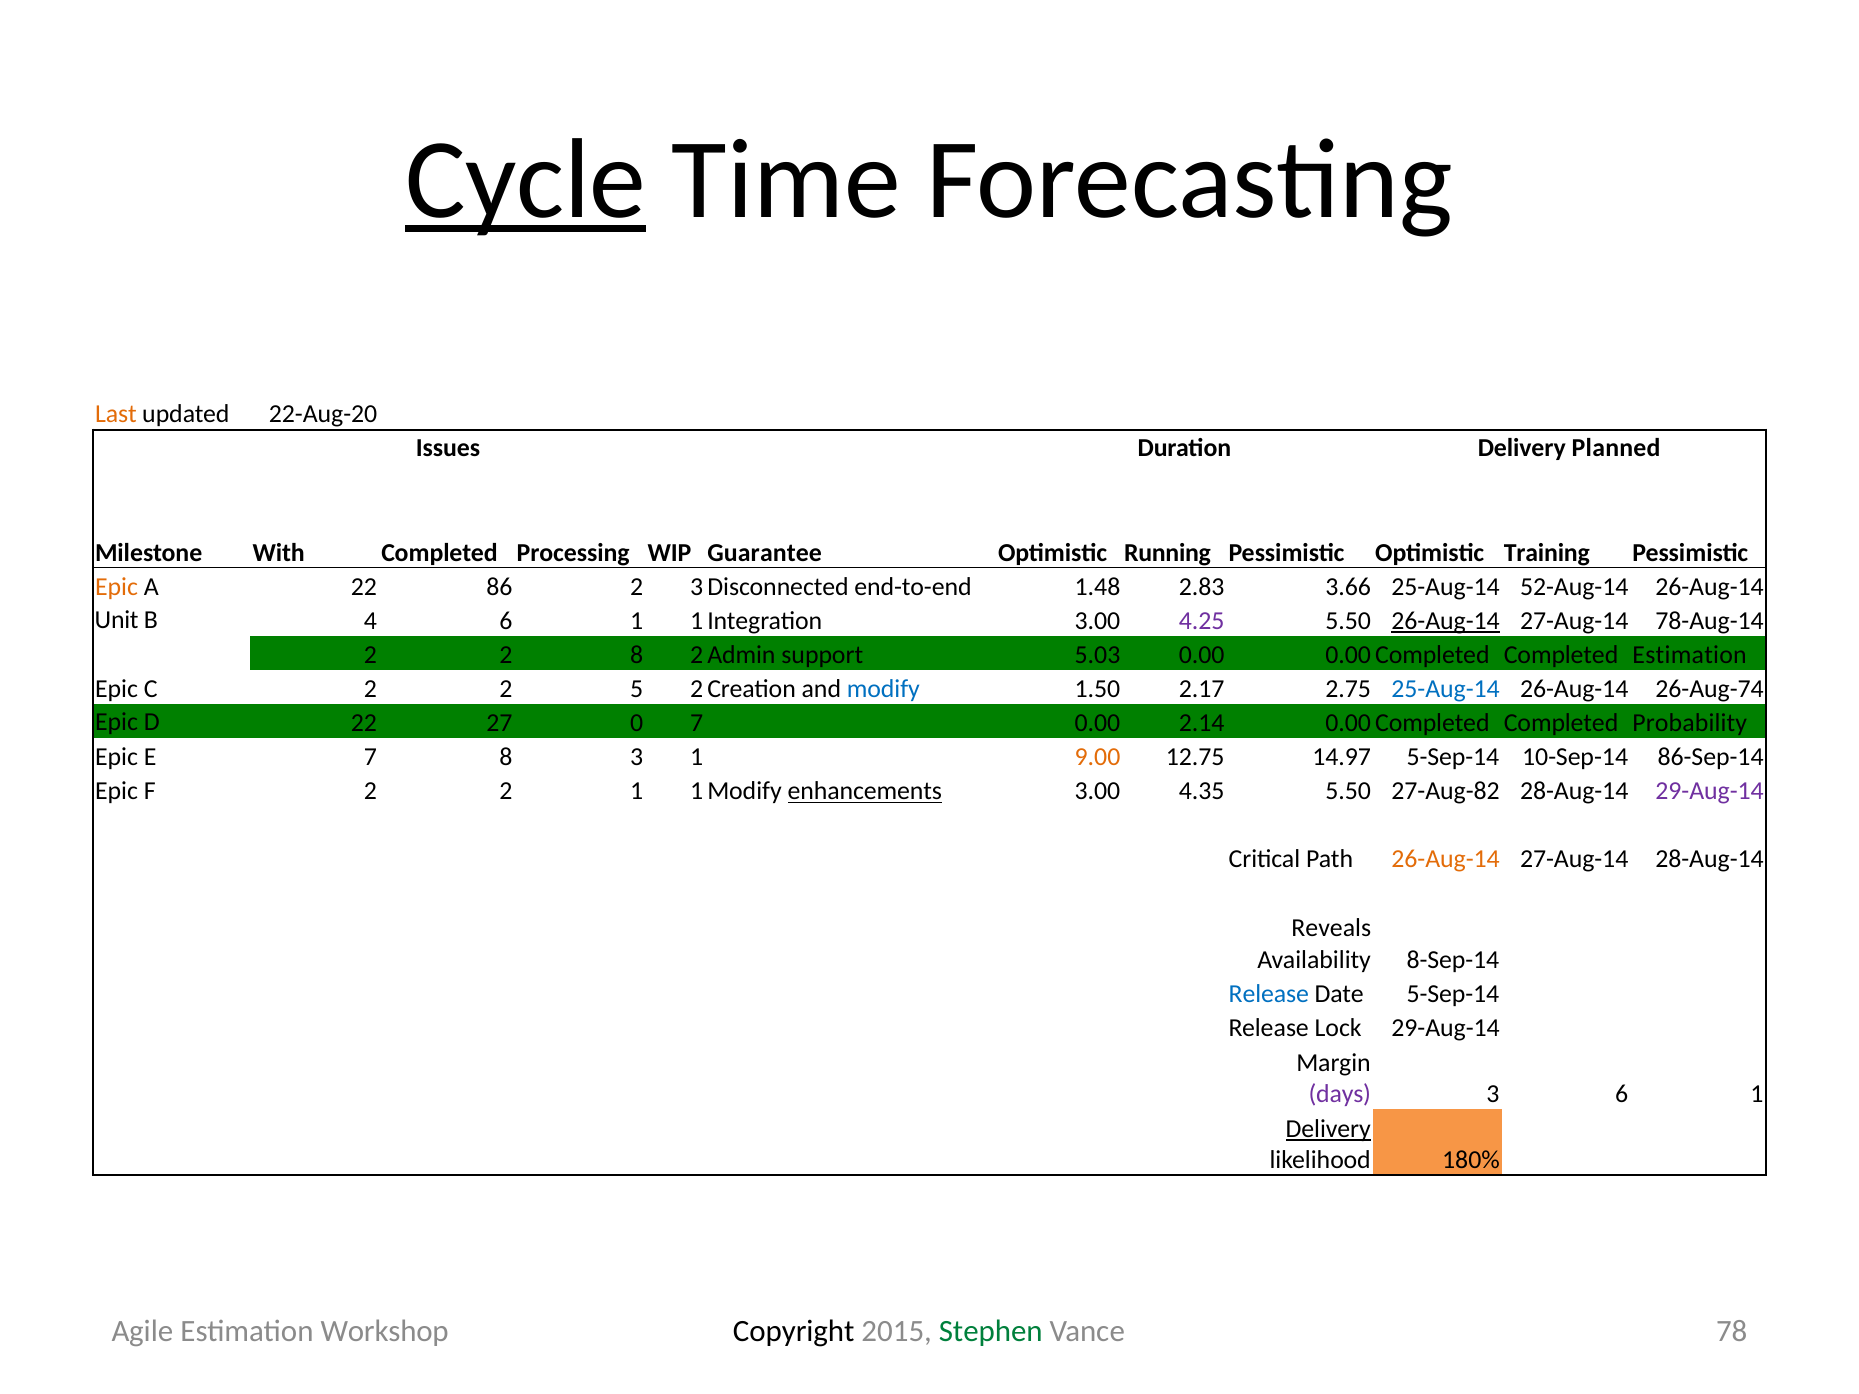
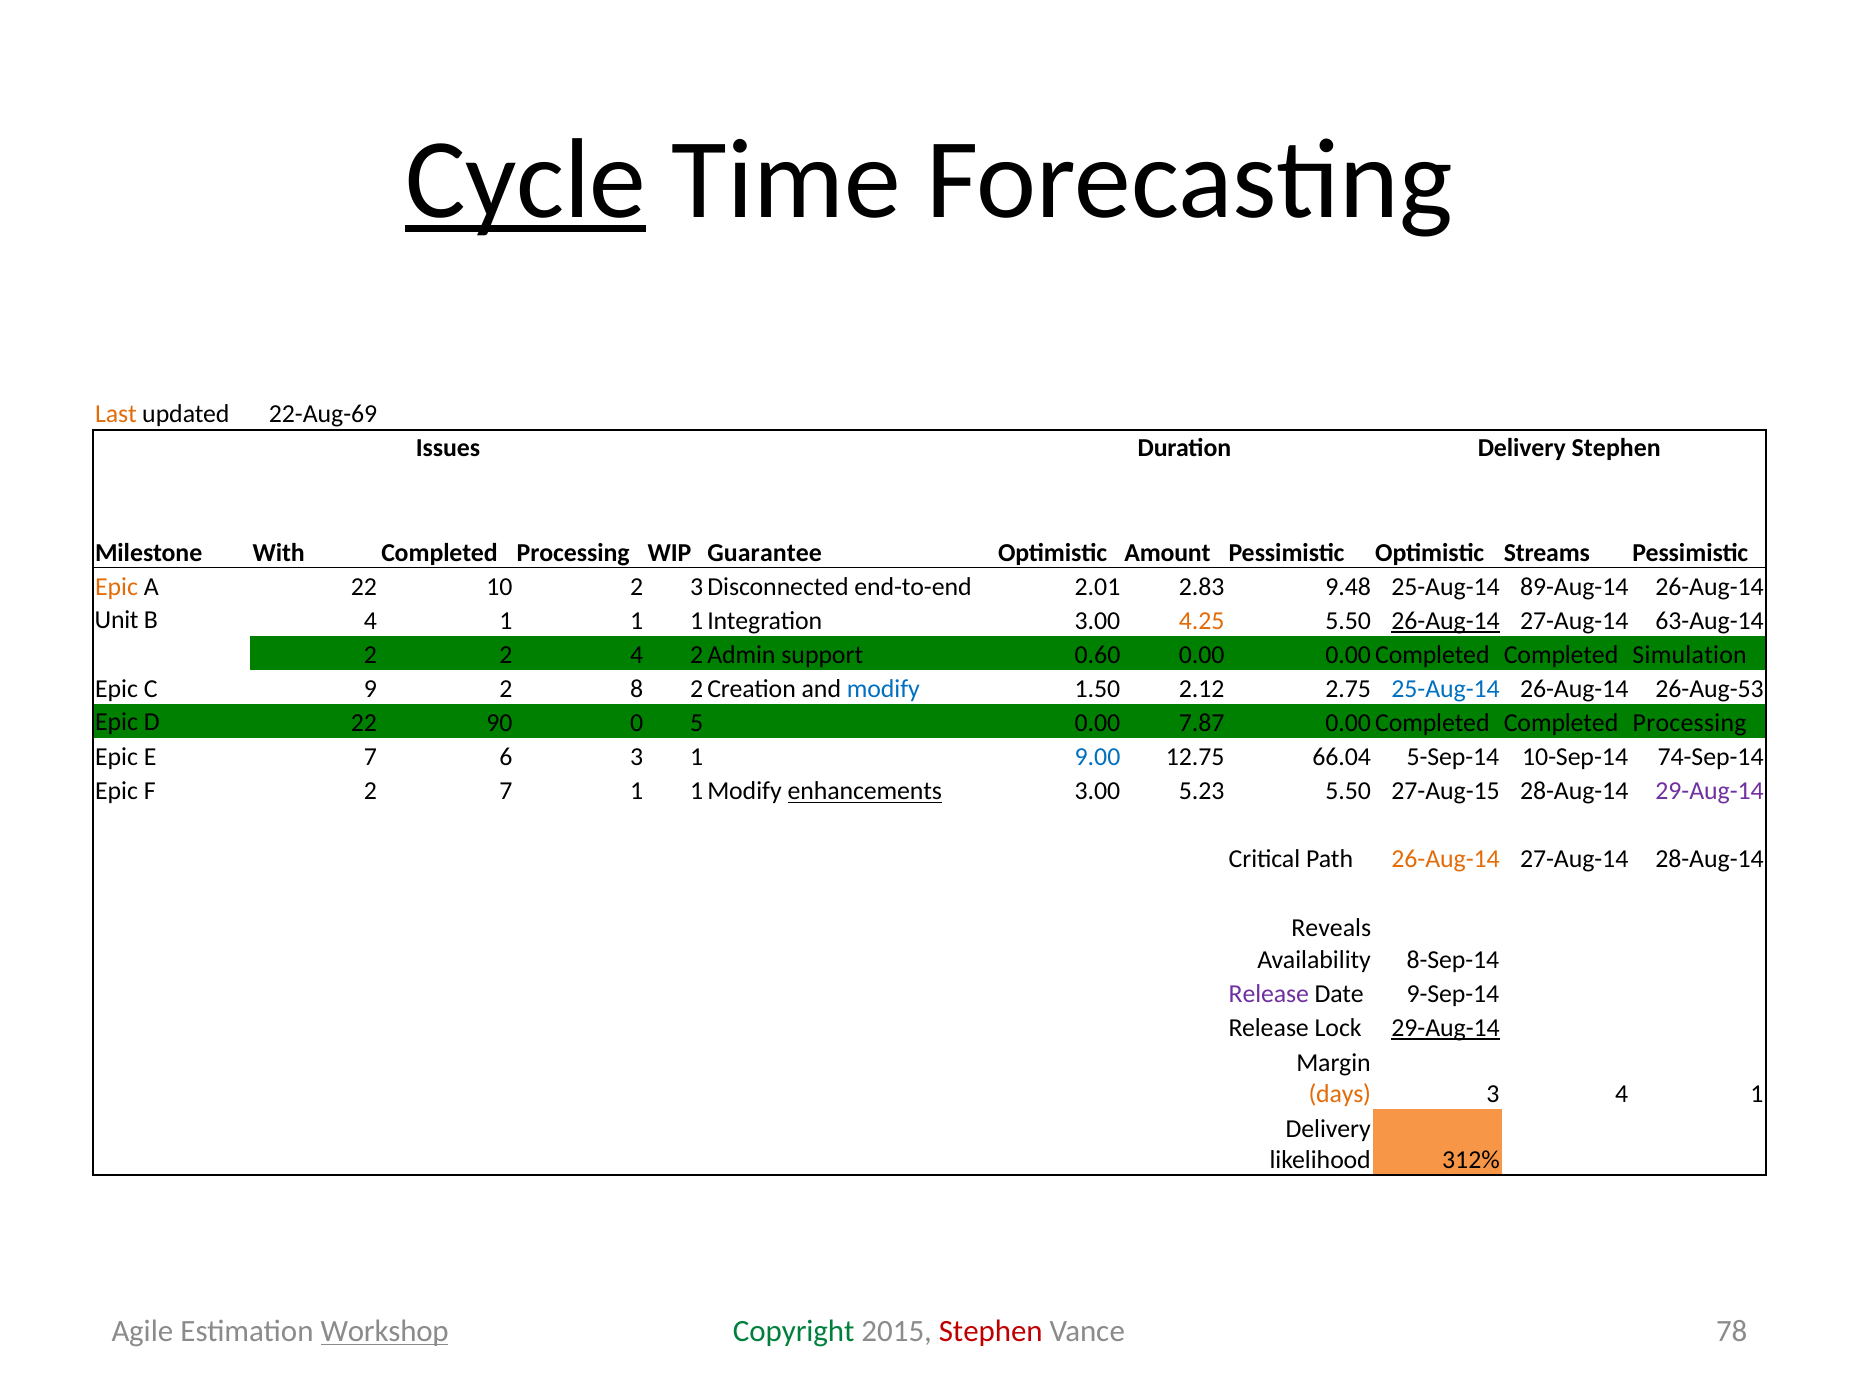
22-Aug-20: 22-Aug-20 -> 22-Aug-69 (323, 414)
Delivery Planned: Planned -> Stephen (1616, 448)
Running: Running -> Amount (1167, 553)
Training: Training -> Streams (1547, 553)
86: 86 -> 10 (499, 587)
1.48: 1.48 -> 2.01 (1097, 587)
3.66: 3.66 -> 9.48 (1348, 587)
52-Aug-14: 52-Aug-14 -> 89-Aug-14 (1574, 587)
B 4 6: 6 -> 1 (506, 621)
4.25 colour: purple -> orange (1202, 621)
78-Aug-14: 78-Aug-14 -> 63-Aug-14 (1710, 621)
2 8: 8 -> 4 (637, 655)
5.03: 5.03 -> 0.60 (1097, 655)
Completed Estimation: Estimation -> Simulation (1690, 655)
C 2: 2 -> 9 (371, 689)
5: 5 -> 8 (637, 689)
2.17: 2.17 -> 2.12 (1202, 689)
26-Aug-74: 26-Aug-74 -> 26-Aug-53 (1710, 689)
27: 27 -> 90 (499, 723)
0 7: 7 -> 5 (697, 723)
2.14: 2.14 -> 7.87 (1202, 723)
Probability: Probability -> Processing (1690, 723)
7 8: 8 -> 6 (506, 757)
9.00 colour: orange -> blue (1097, 757)
14.97: 14.97 -> 66.04 (1342, 757)
86-Sep-14: 86-Sep-14 -> 74-Sep-14 (1711, 757)
F 2 2: 2 -> 7 (506, 791)
4.35: 4.35 -> 5.23 (1202, 791)
27-Aug-82: 27-Aug-82 -> 27-Aug-15 (1446, 791)
Release colour: blue -> purple (1269, 994)
Date 5-Sep-14: 5-Sep-14 -> 9-Sep-14 (1453, 994)
29-Aug-14 underline: none -> present (1446, 1028)
days colour: purple -> orange (1340, 1094)
3 6: 6 -> 4 (1622, 1094)
Delivery underline: present -> none (1328, 1129)
180%: 180% -> 312% (1471, 1160)
Copyright colour: black -> green (794, 1331)
Stephen colour: green -> red (991, 1331)
Workshop underline: none -> present (385, 1331)
